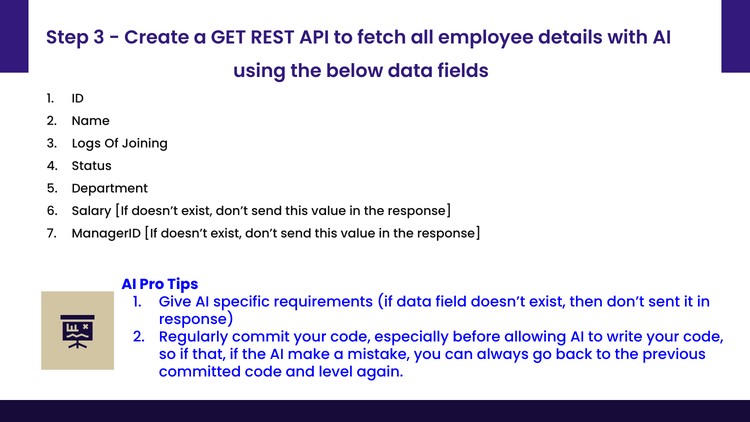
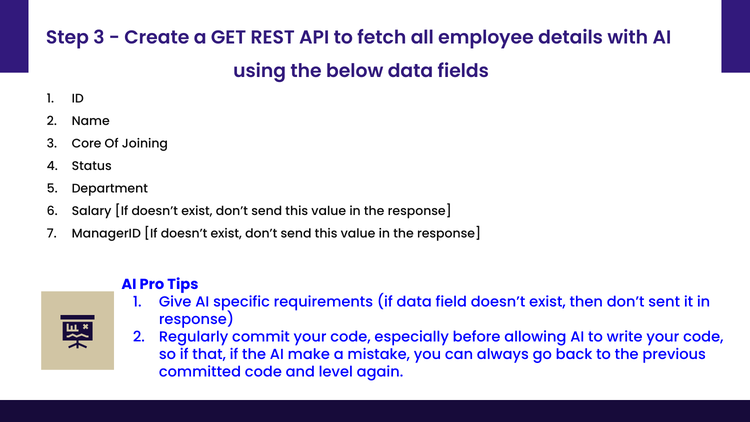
Logs: Logs -> Core (87, 143)
